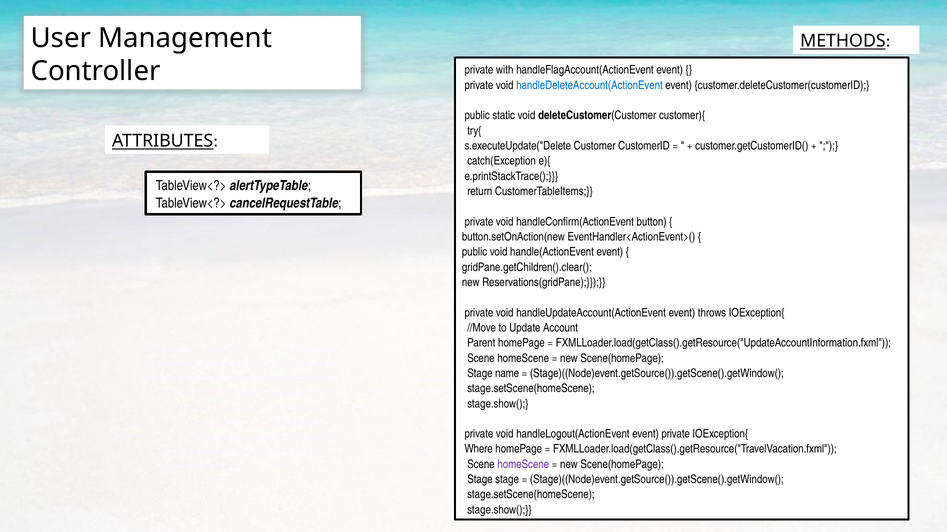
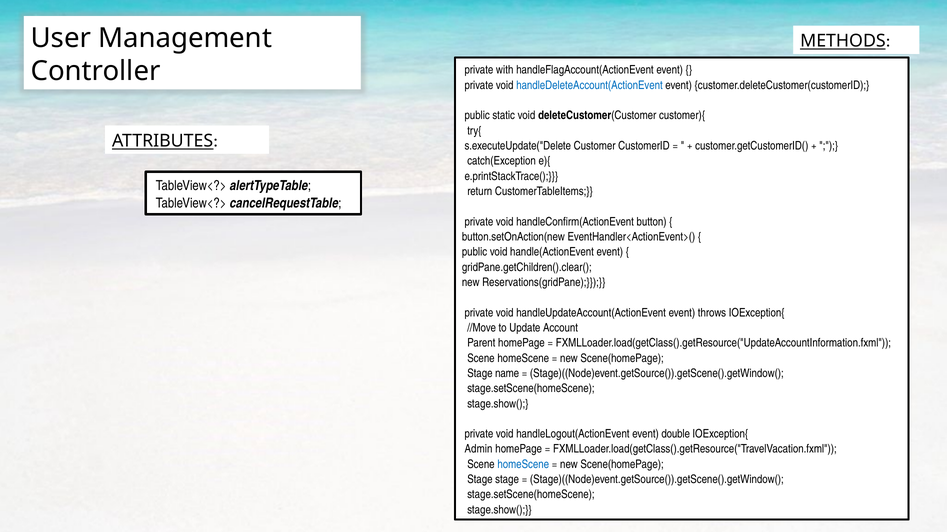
event private: private -> double (676, 434)
Where: Where -> Admin (479, 450)
homeScene colour: purple -> blue (523, 465)
